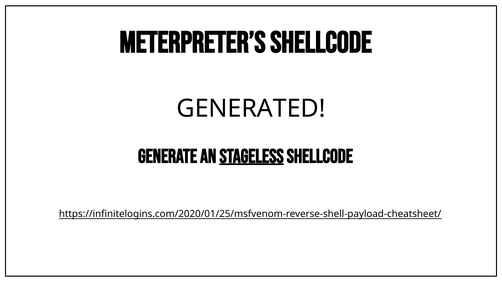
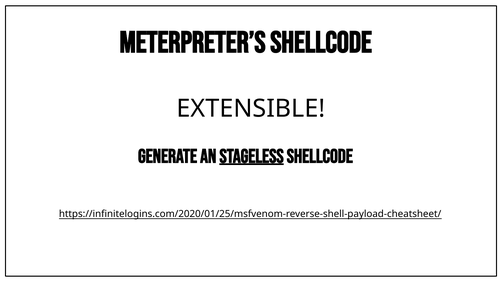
GENERATED: GENERATED -> EXTENSIBLE (251, 109)
